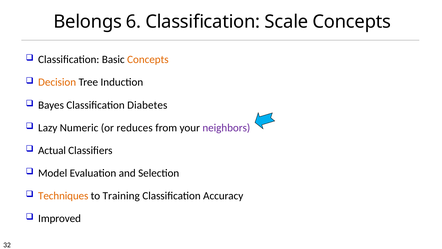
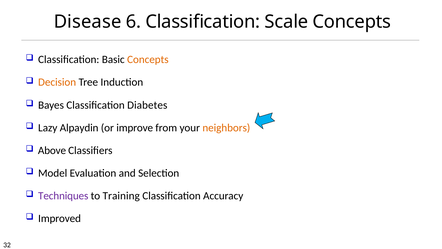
Belongs: Belongs -> Disease (88, 22)
Numeric: Numeric -> Alpaydin (79, 128)
reduces: reduces -> improve (135, 128)
neighbors colour: purple -> orange (226, 128)
Actual: Actual -> Above (52, 150)
Techniques colour: orange -> purple (63, 195)
